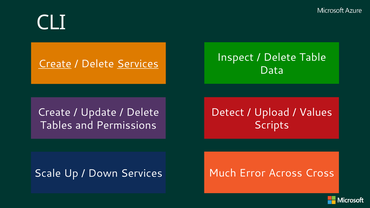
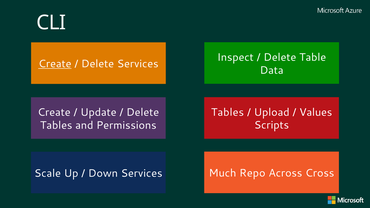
Services underline: present -> none (138, 64)
Detect: Detect -> Tables (227, 112)
Error: Error -> Repo (252, 173)
